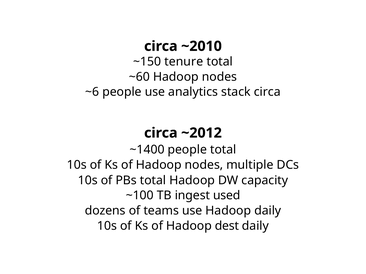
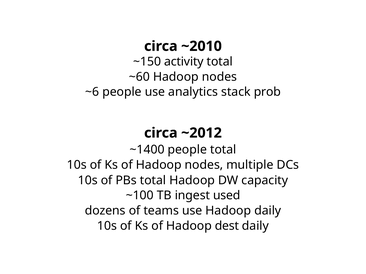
tenure: tenure -> activity (184, 62)
stack circa: circa -> prob (267, 92)
